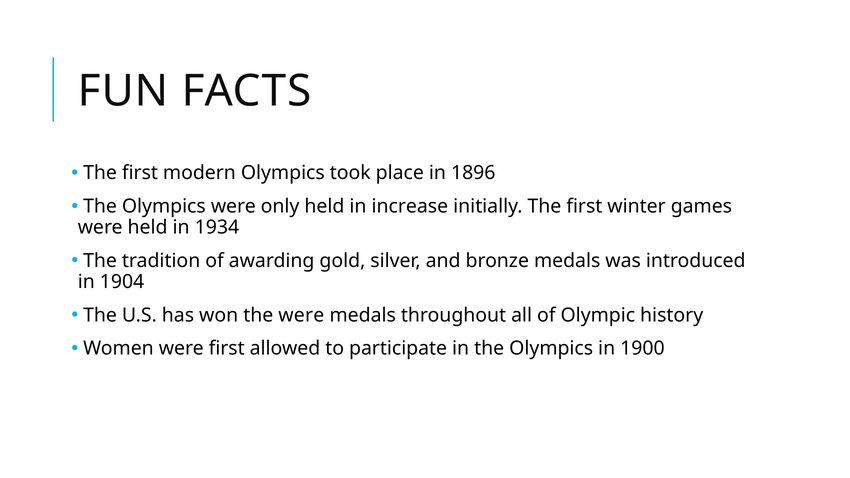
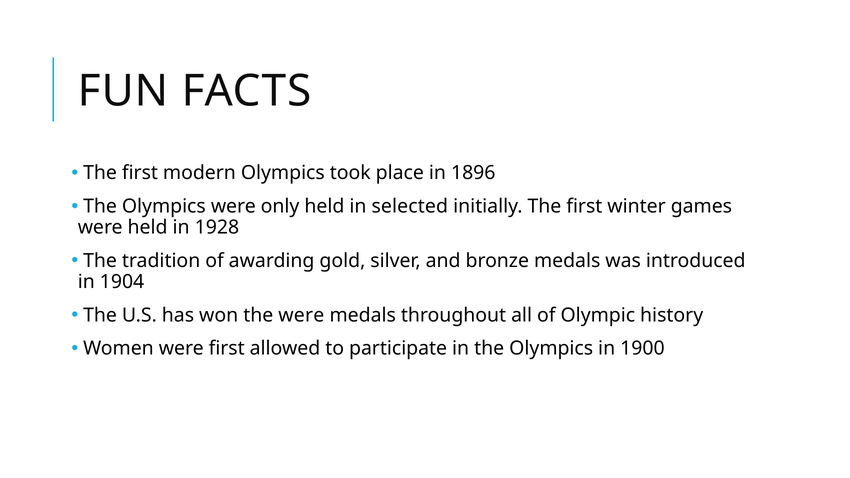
increase: increase -> selected (410, 206)
1934: 1934 -> 1928 (217, 227)
